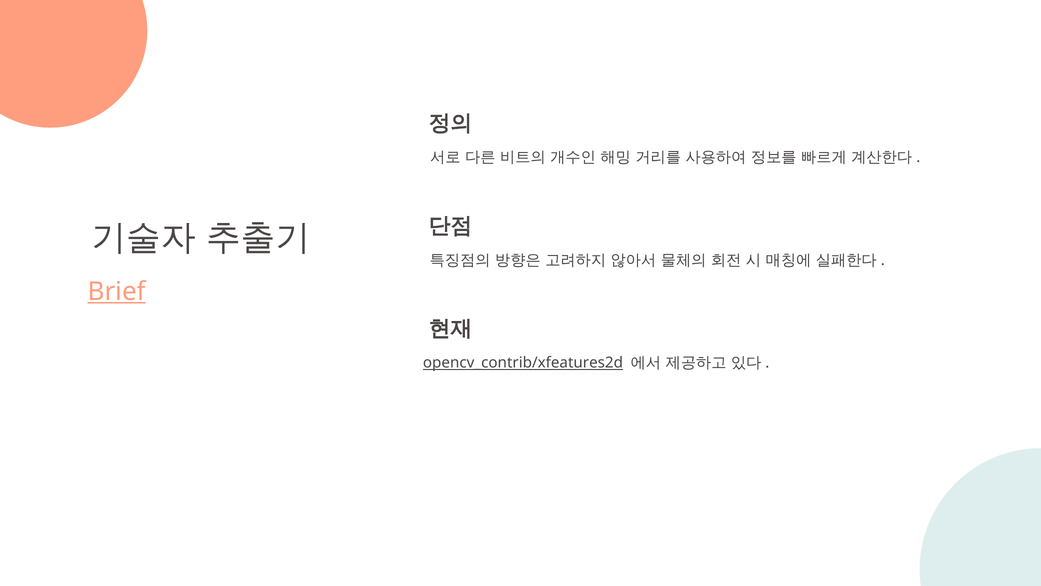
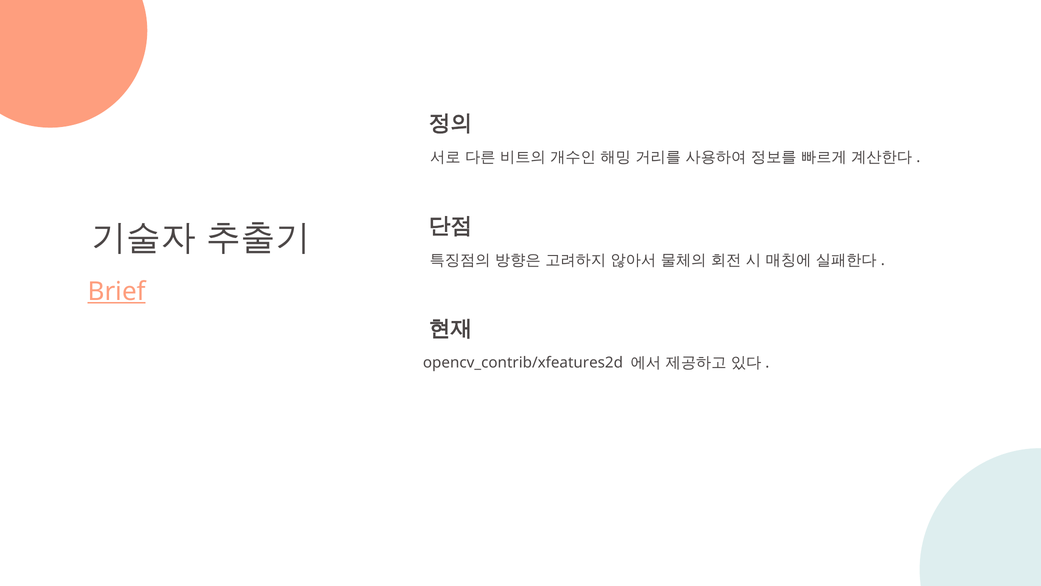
opencv_contrib/xfeatures2d underline: present -> none (523, 363)
